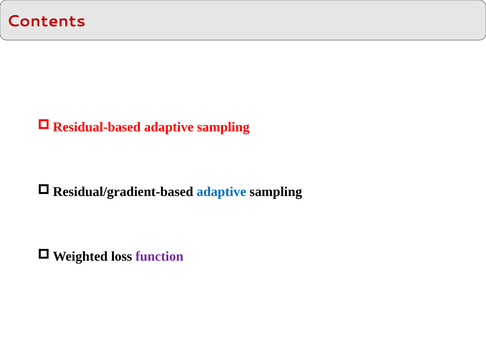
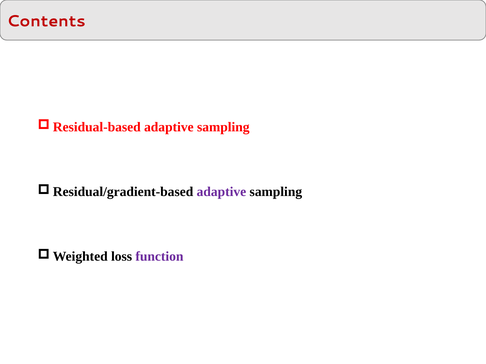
adaptive colour: blue -> purple (221, 192)
